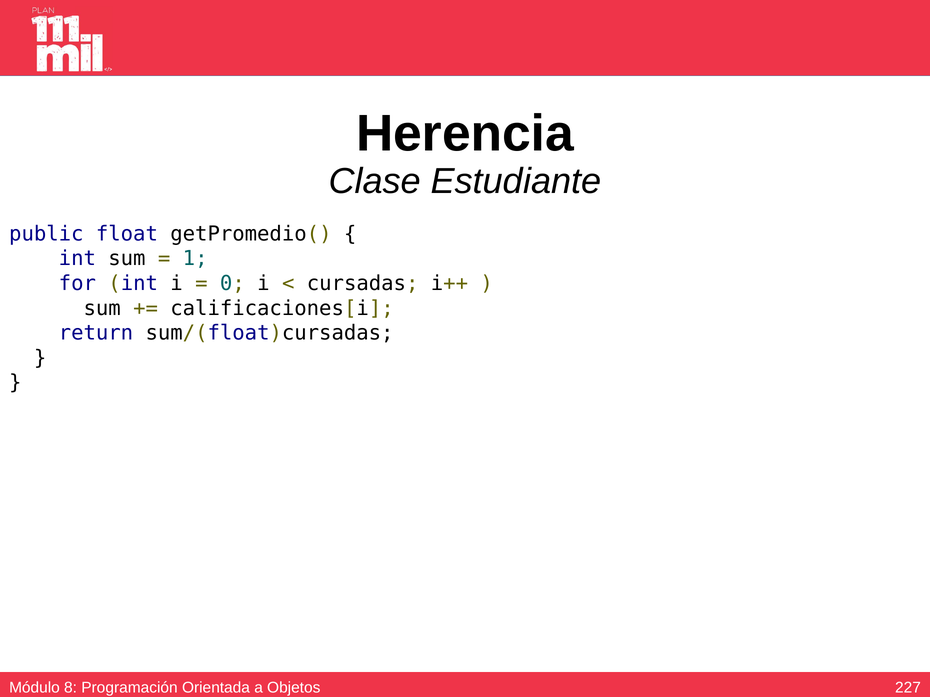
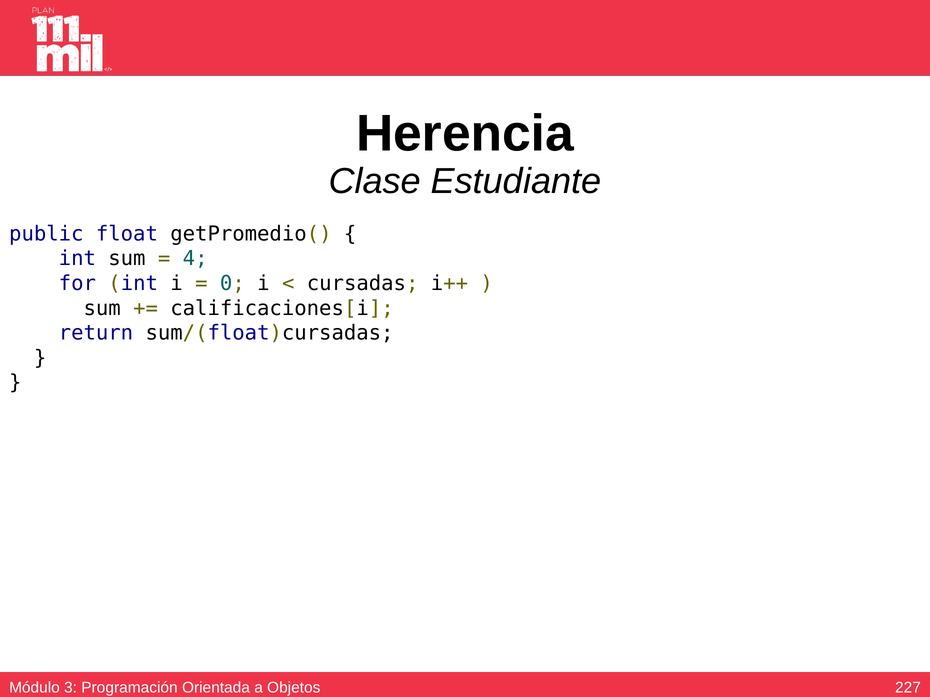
1: 1 -> 4 (195, 259)
8: 8 -> 3 (71, 688)
